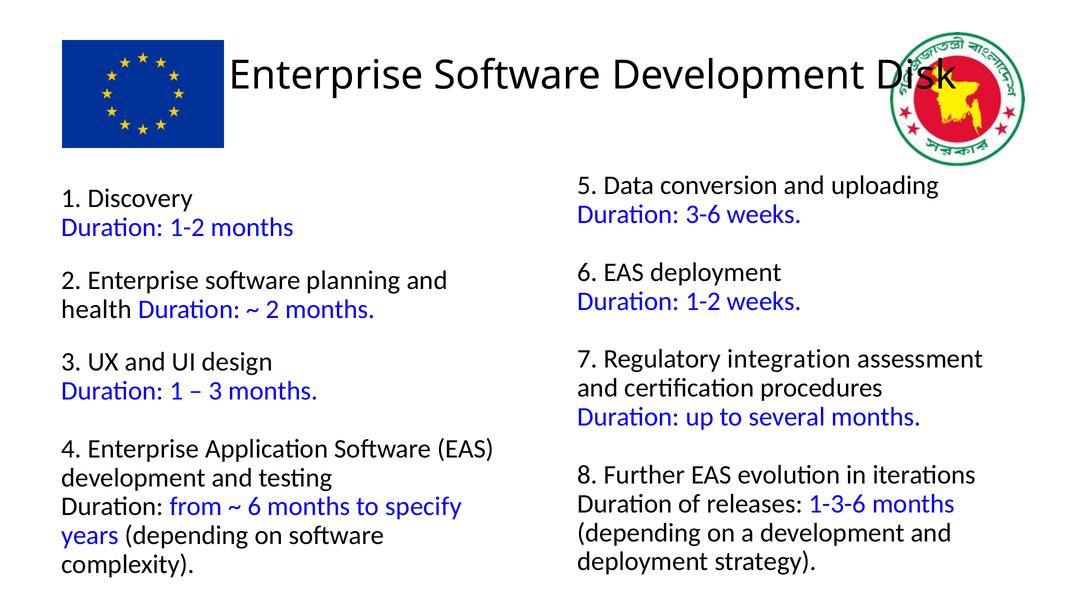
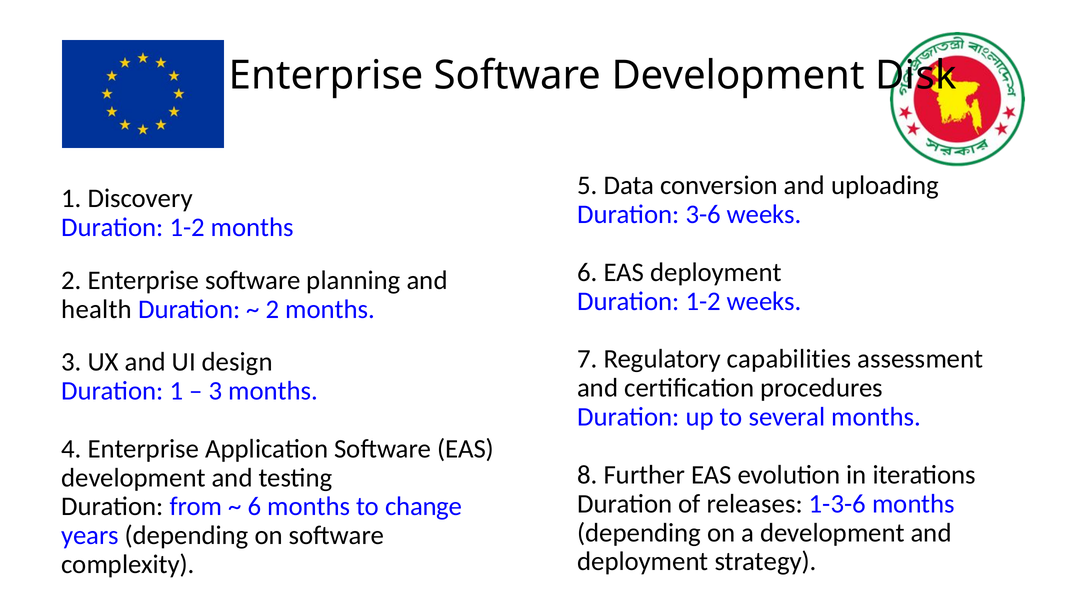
integration: integration -> capabilities (789, 359)
specify: specify -> change (424, 507)
